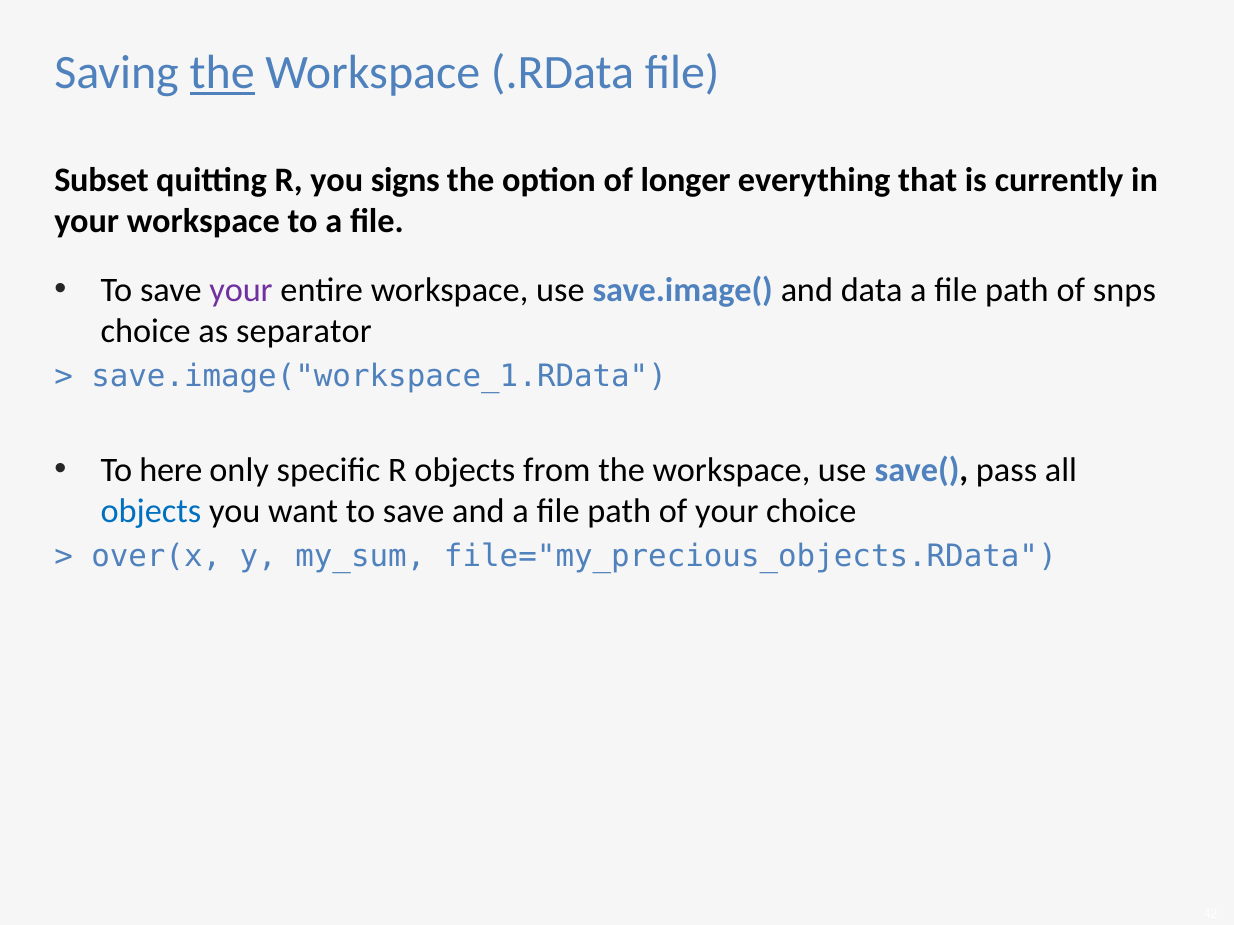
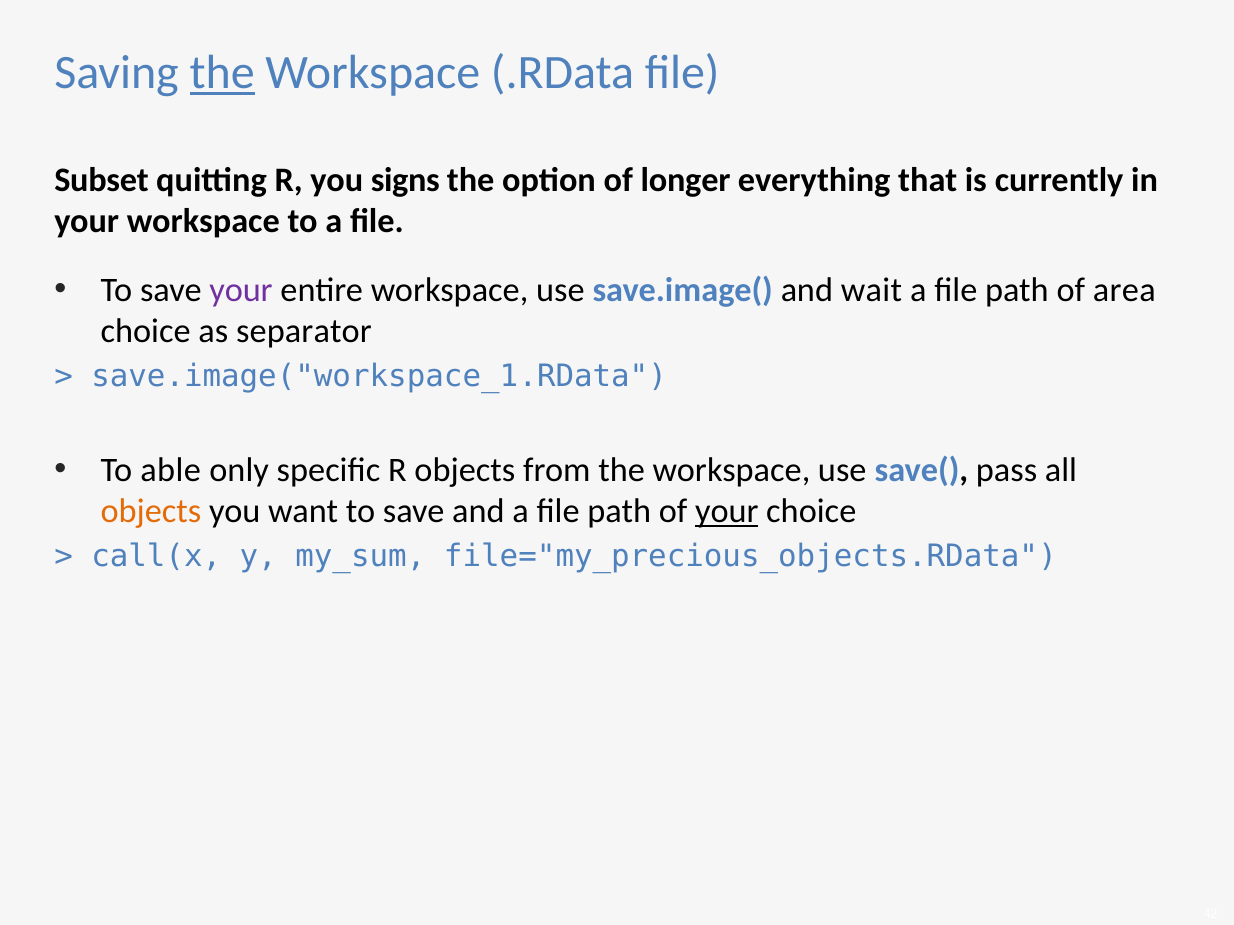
data: data -> wait (872, 290)
snps: snps -> area (1124, 290)
here: here -> able (171, 471)
objects colour: blue -> orange (151, 512)
your underline: none -> present (727, 512)
over(x: over(x -> call(x (156, 557)
